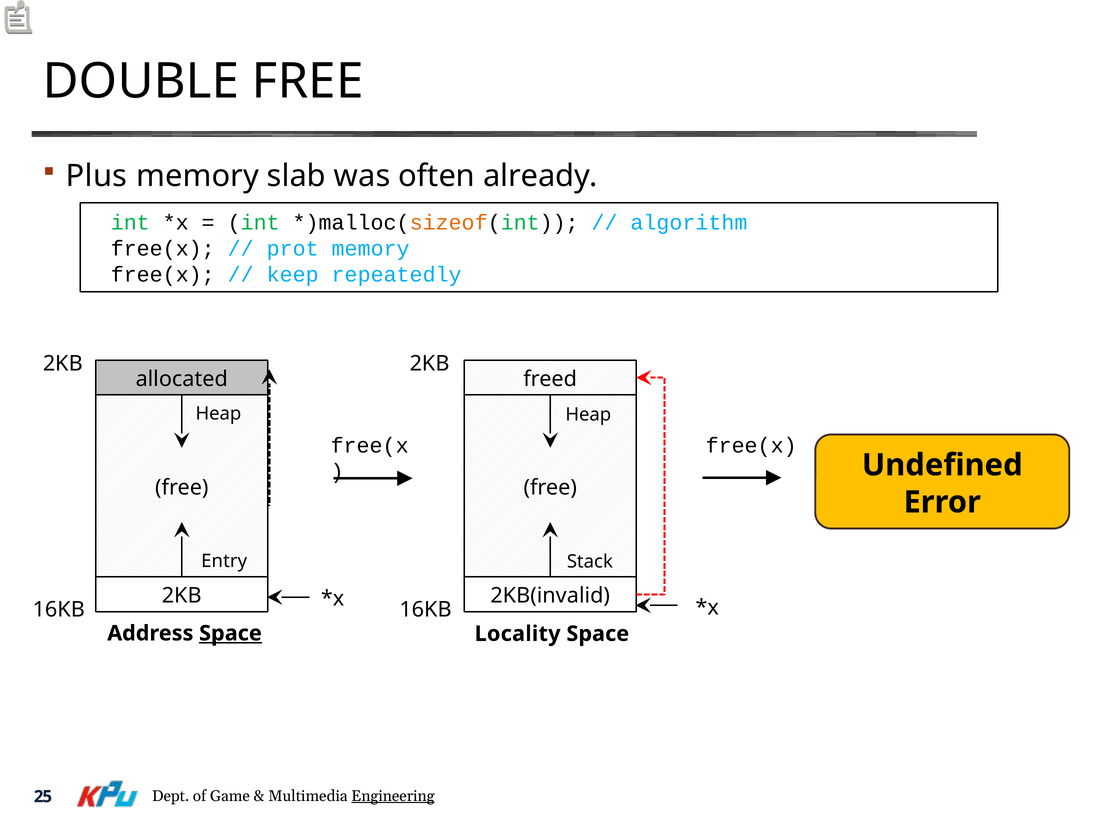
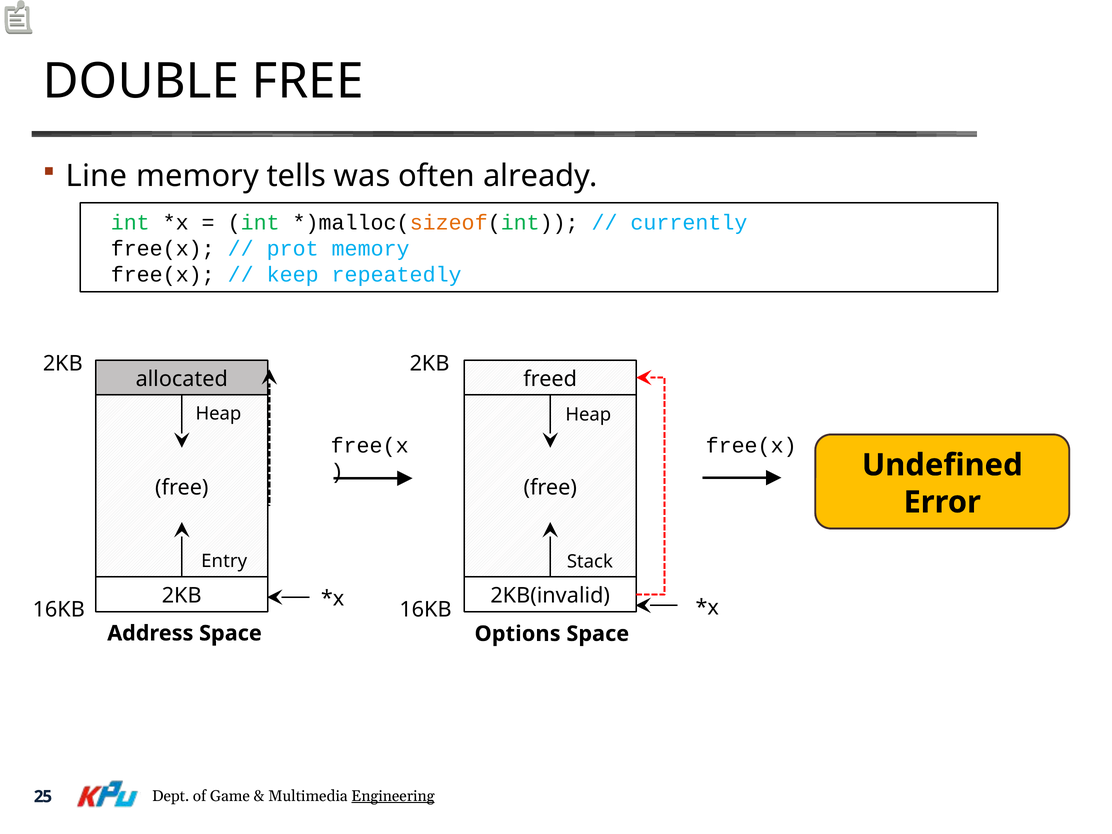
Plus: Plus -> Line (97, 176)
slab: slab -> tells (296, 176)
algorithm: algorithm -> currently (689, 223)
Space underline: present -> none (230, 633)
Locality: Locality -> Options (518, 634)
